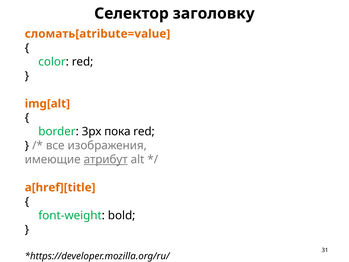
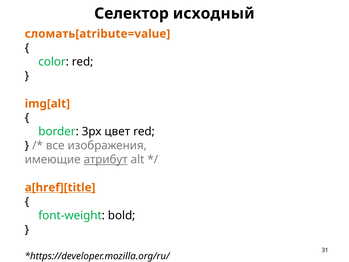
заголовку: заголовку -> исходный (214, 13)
пока: пока -> цвет (117, 131)
a[href][title underline: none -> present (60, 187)
